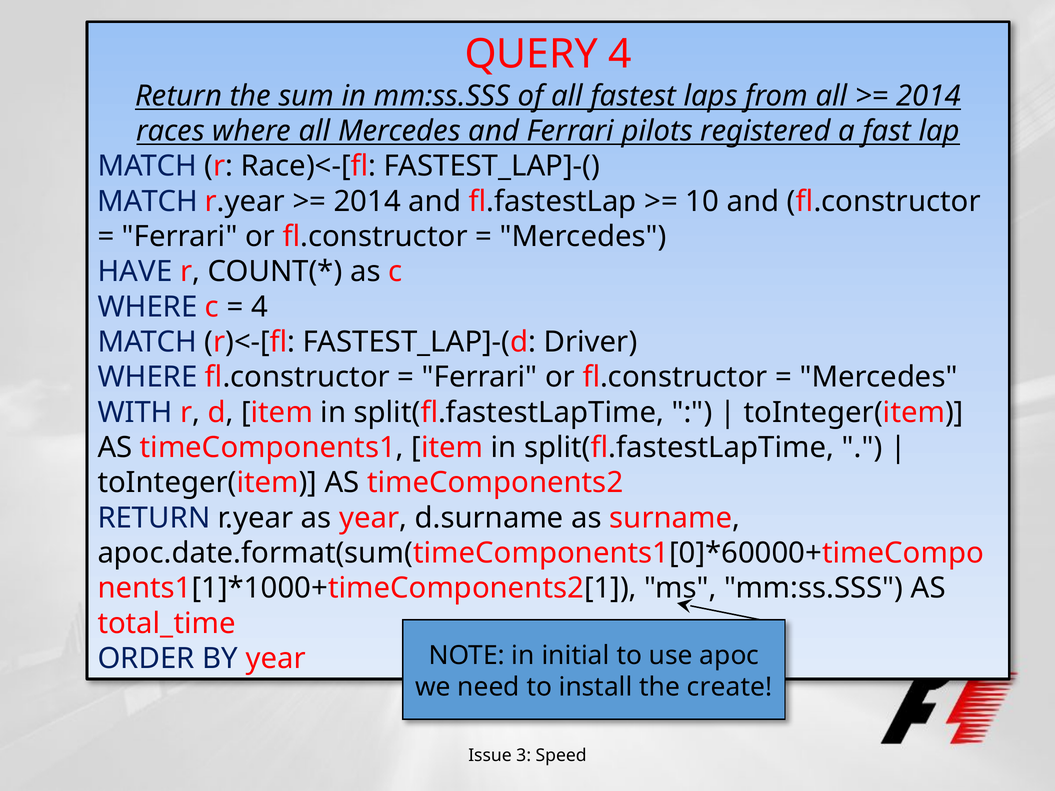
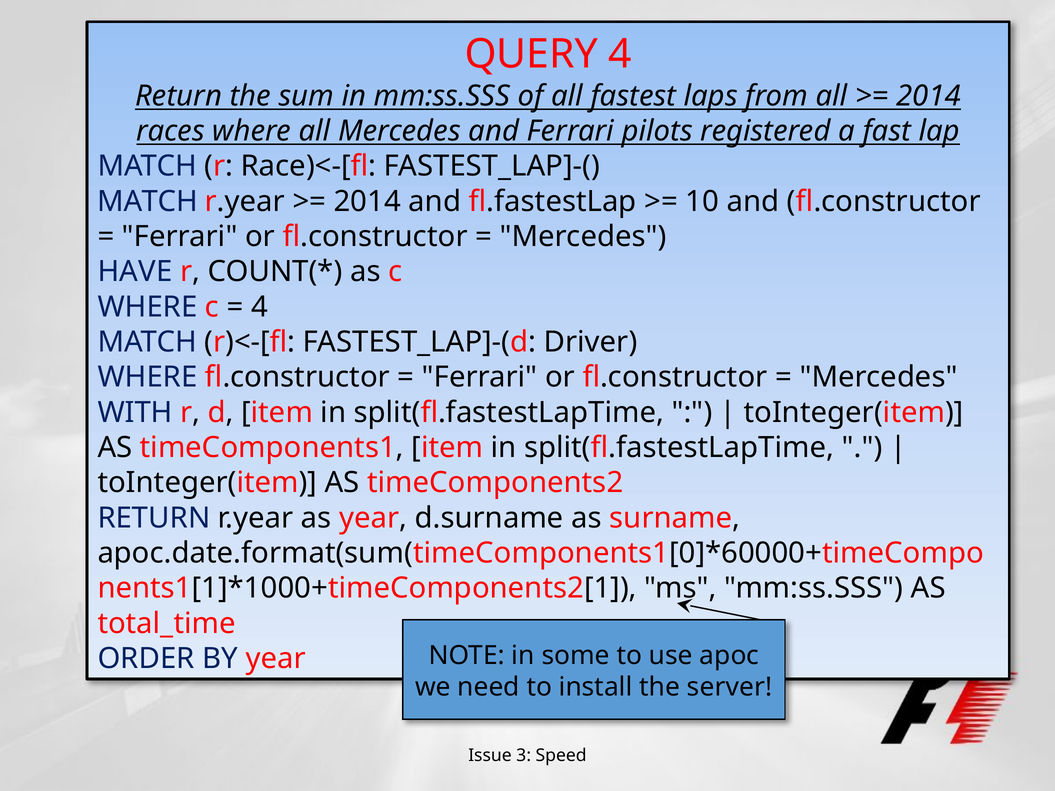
initial: initial -> some (576, 656)
create: create -> server (730, 687)
